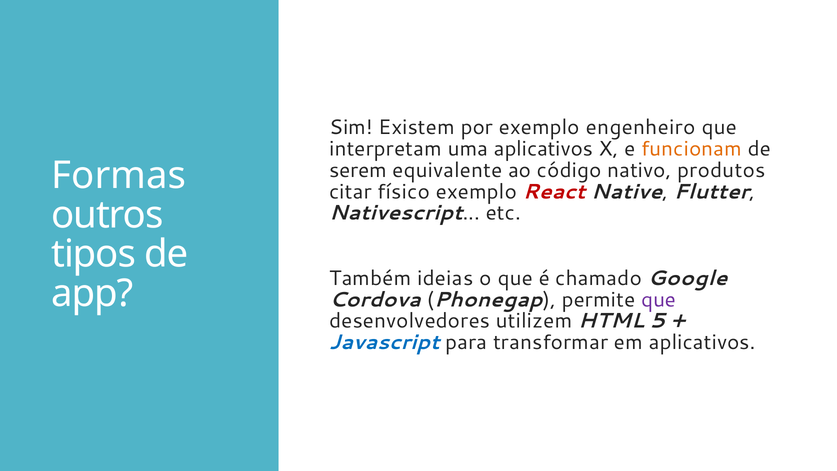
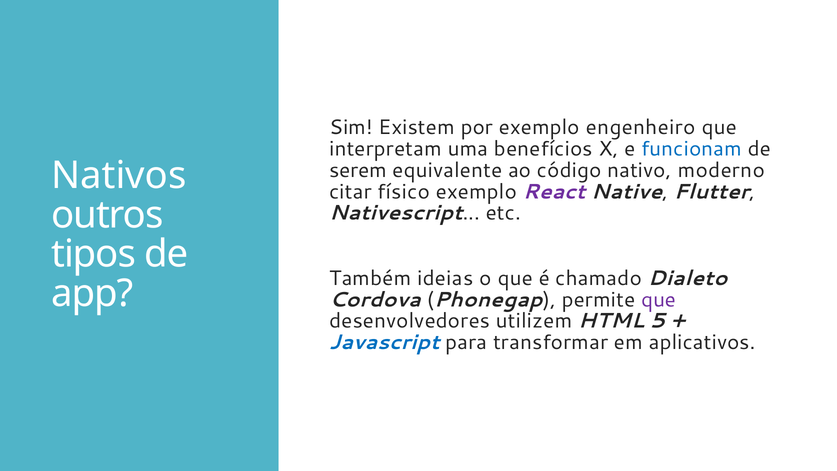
uma aplicativos: aplicativos -> benefícios (543, 149)
funcionam colour: orange -> blue (692, 149)
produtos: produtos -> moderno (721, 170)
Formas: Formas -> Nativos (119, 176)
React colour: red -> purple (554, 192)
Google: Google -> Dialeto (688, 278)
